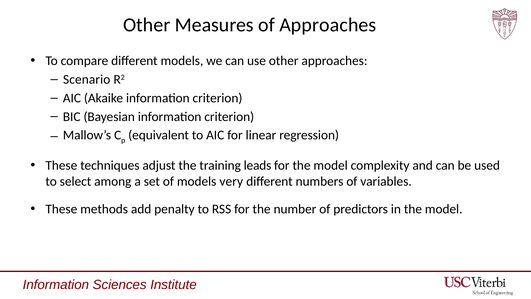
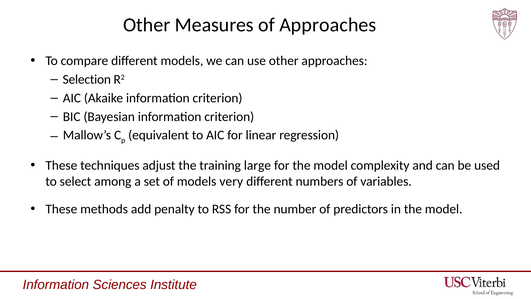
Scenario: Scenario -> Selection (87, 79)
leads: leads -> large (257, 165)
